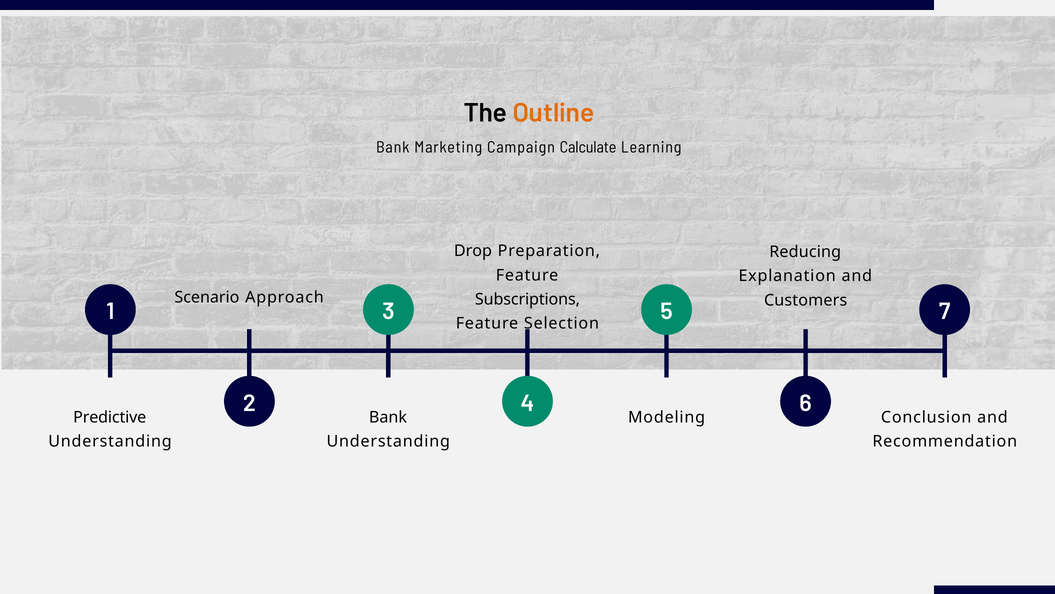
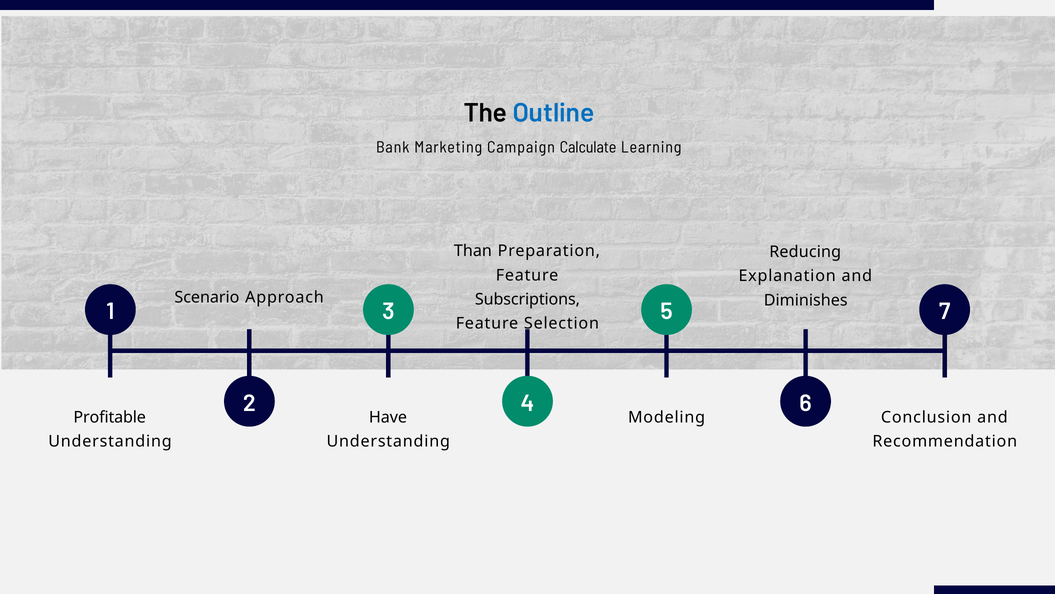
Outline colour: orange -> blue (554, 113)
Drop: Drop -> Than (473, 251)
Customers: Customers -> Diminishes (806, 300)
Predictive: Predictive -> Profitable (110, 417)
Bank: Bank -> Have (388, 417)
